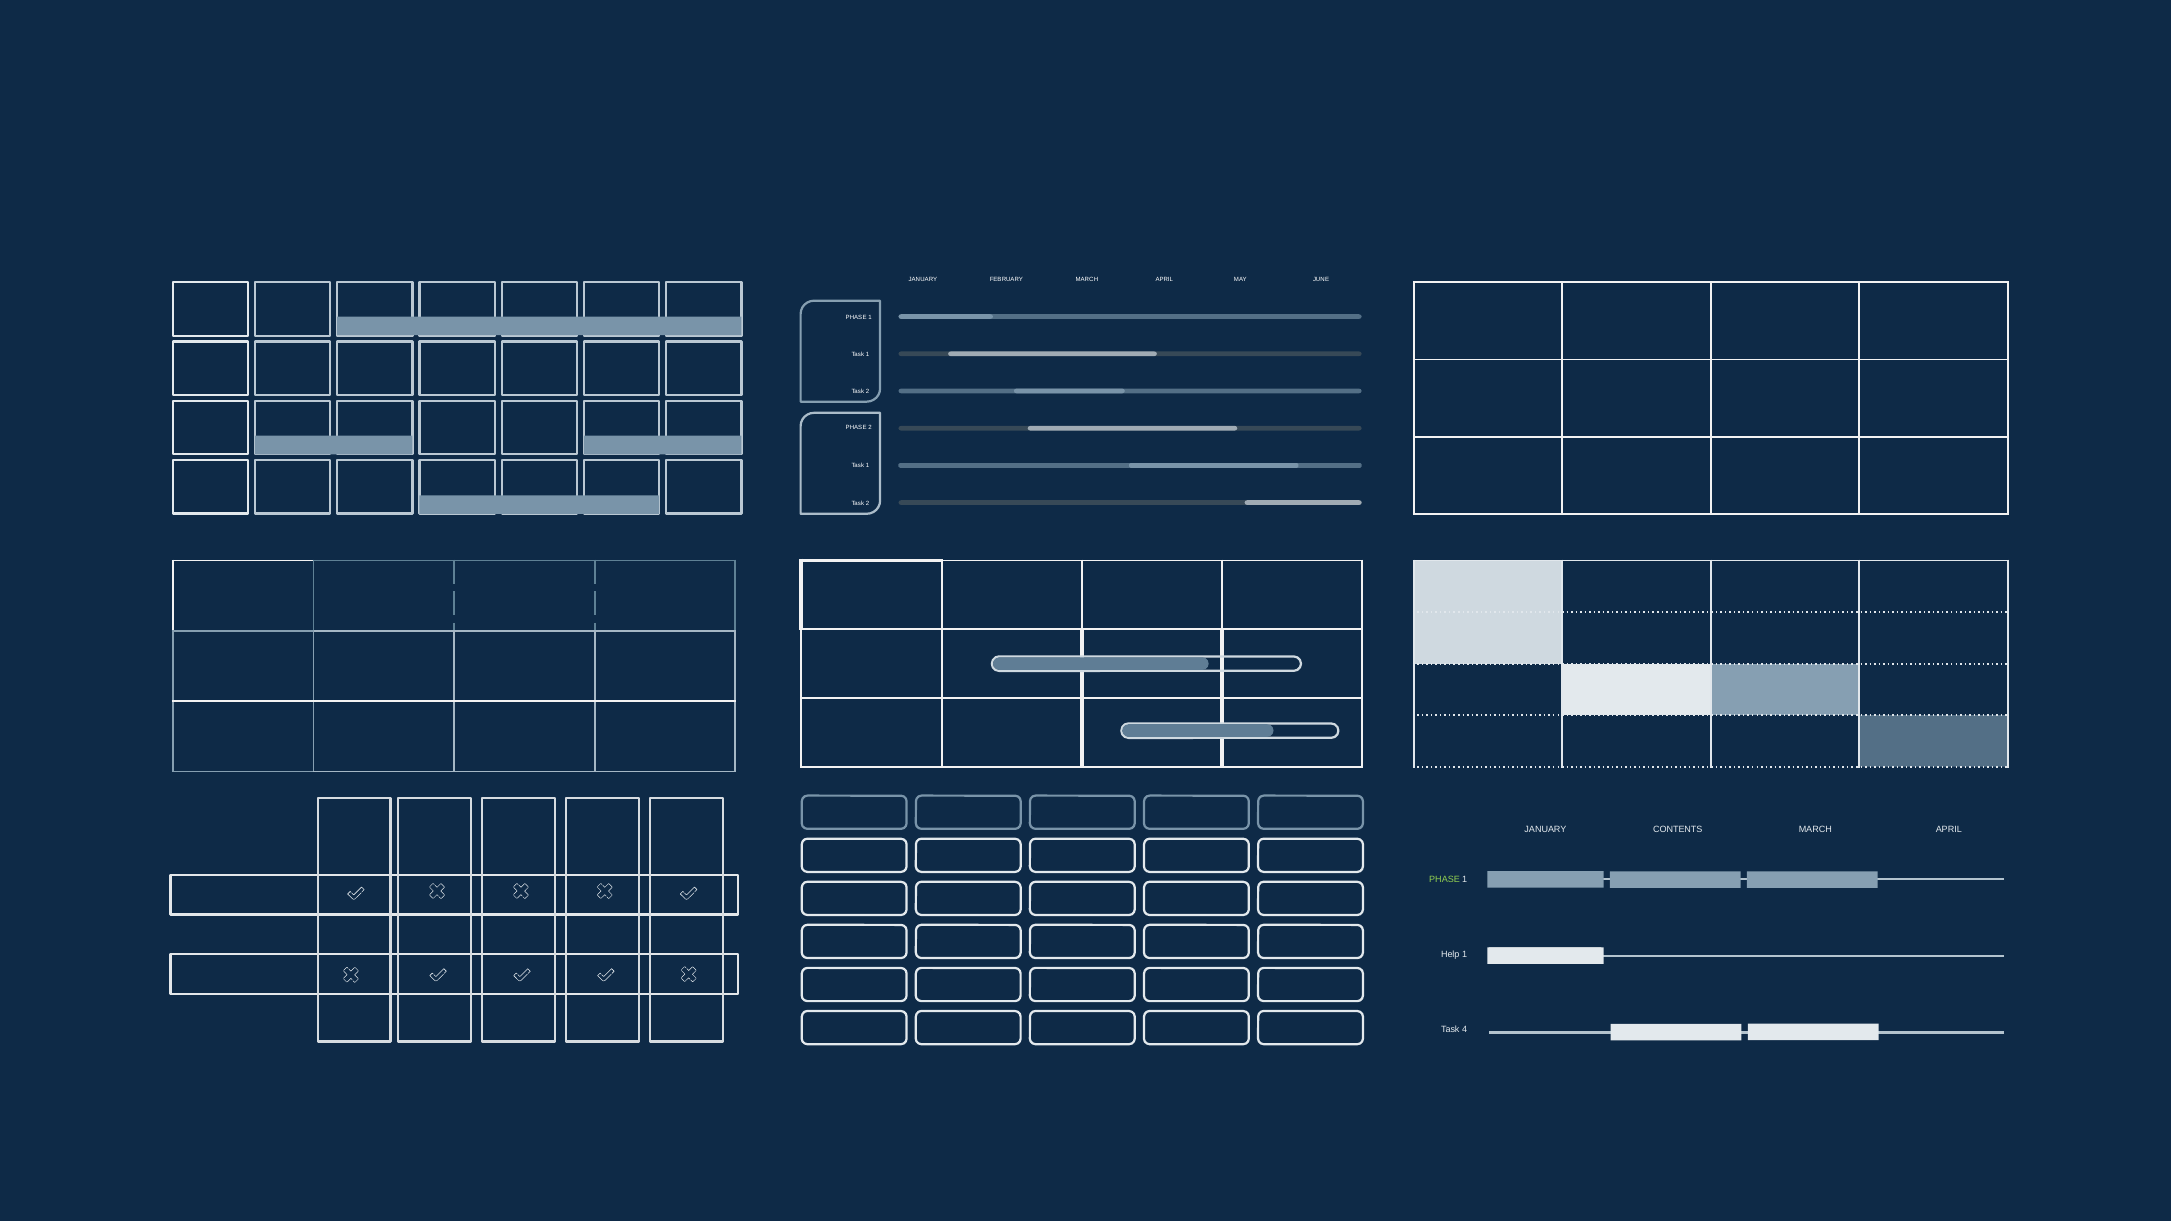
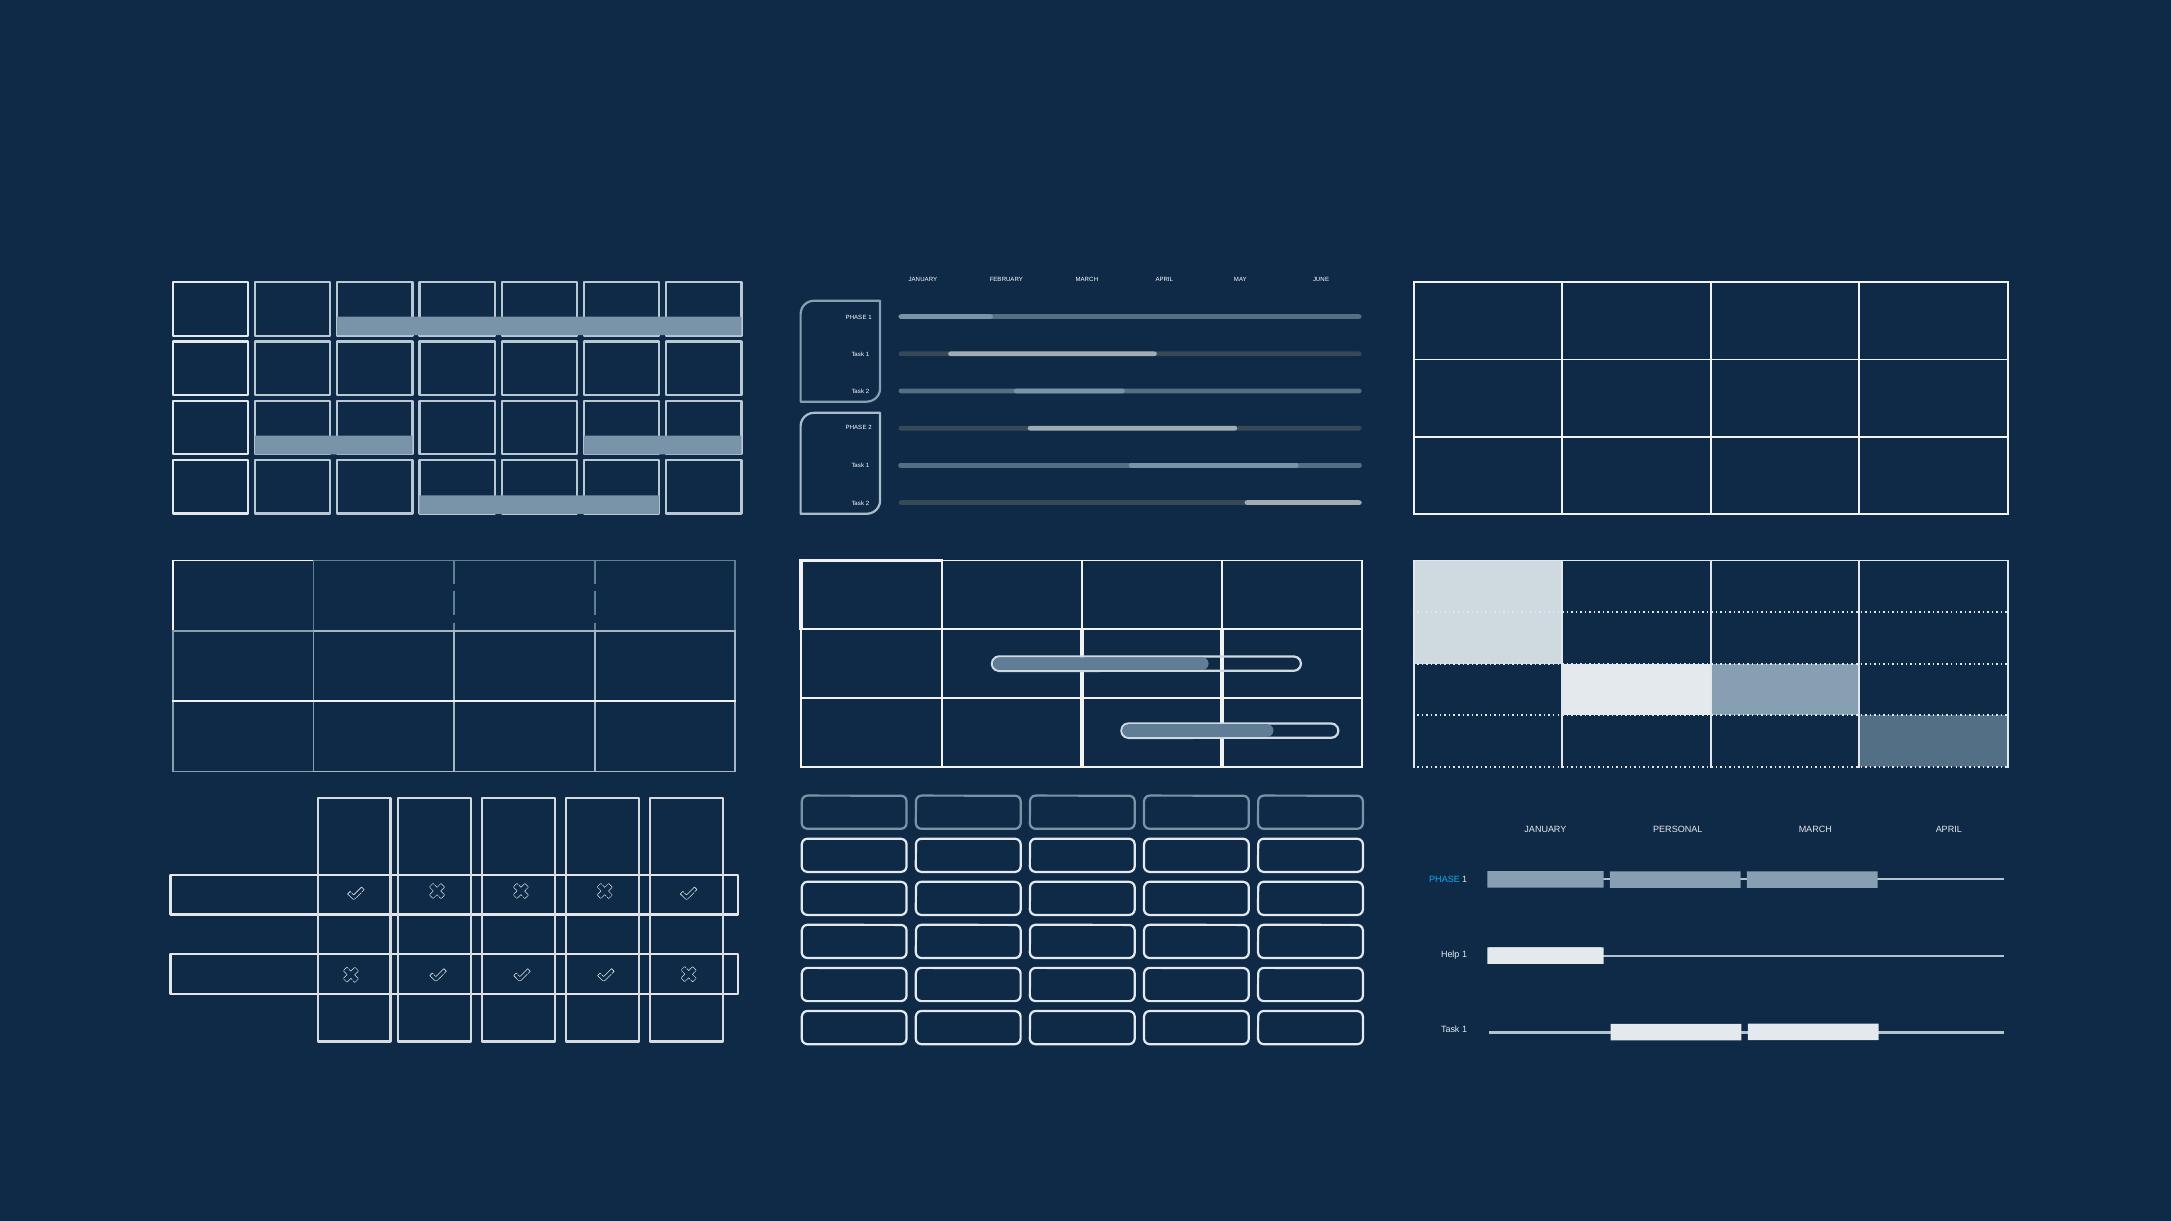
CONTENTS: CONTENTS -> PERSONAL (1678, 830)
PHASE colour: light green -> light blue (1445, 880)
4: 4 -> 1 (1465, 1030)
